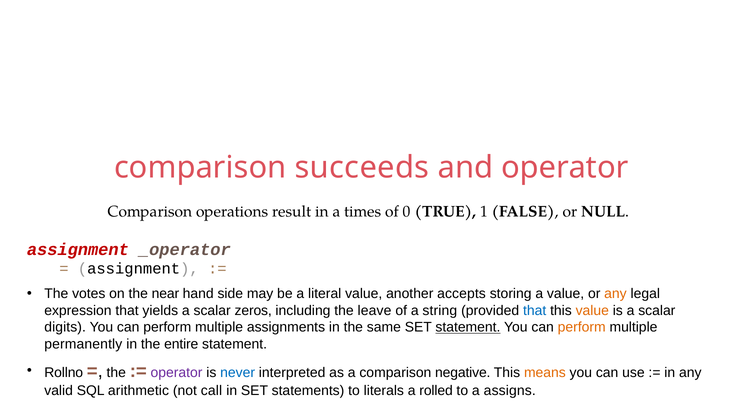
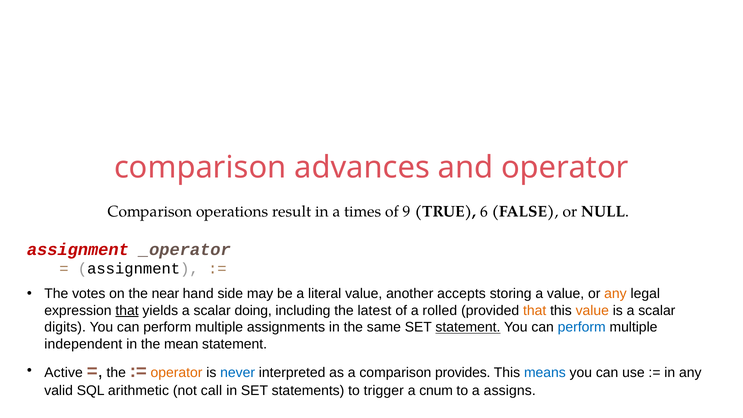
succeeds: succeeds -> advances (362, 167)
0: 0 -> 9 (407, 211)
1: 1 -> 6 (484, 211)
that underline: none -> present (127, 310)
zeros: zeros -> doing (253, 310)
leave: leave -> latest (374, 310)
string: string -> rolled (440, 310)
that colour: blue -> orange (535, 310)
perform colour: orange -> blue (582, 327)
permanently: permanently -> independent (83, 344)
entire: entire -> mean (181, 344)
Rollno: Rollno -> Active (64, 373)
operator colour: purple -> orange (177, 373)
negative: negative -> provides (463, 373)
means colour: orange -> blue (545, 373)
literals: literals -> trigger (384, 390)
rolled: rolled -> cnum (436, 390)
